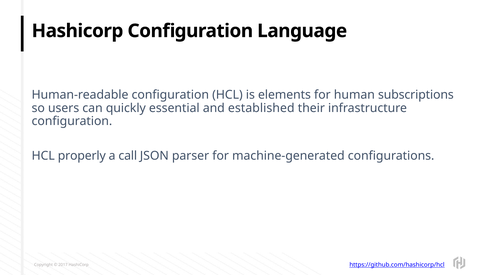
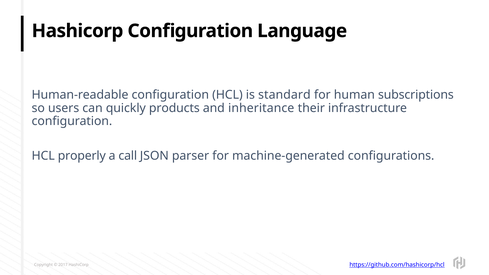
elements: elements -> standard (284, 95)
essential: essential -> products (174, 108)
established: established -> inheritance (261, 108)
